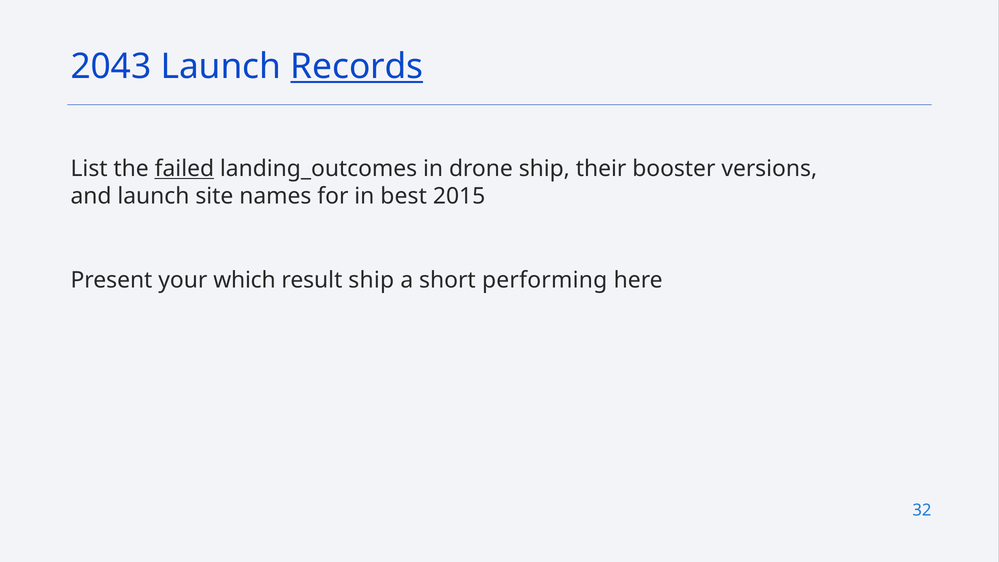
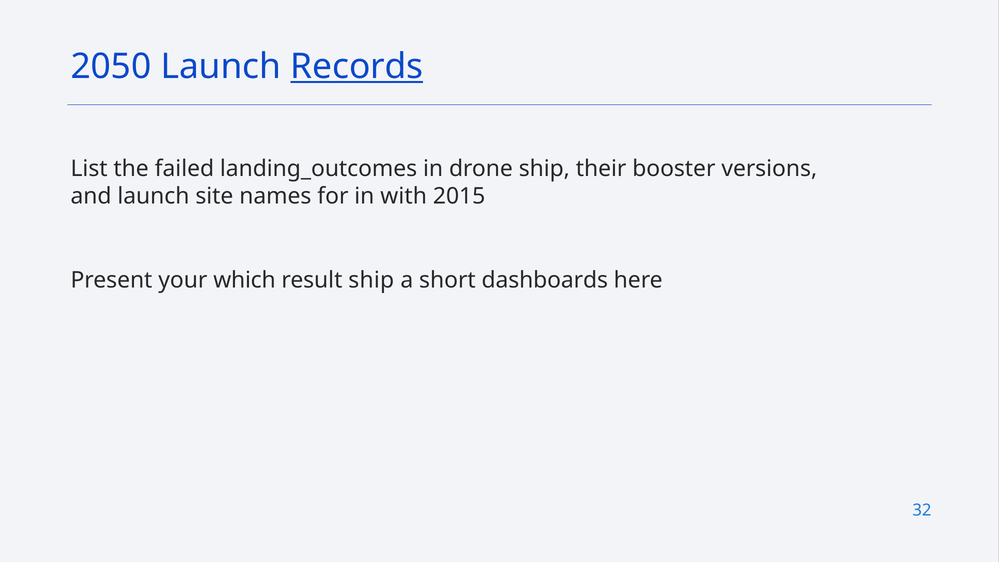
2043: 2043 -> 2050 (111, 67)
failed underline: present -> none (184, 169)
best: best -> with (404, 196)
performing: performing -> dashboards (545, 280)
